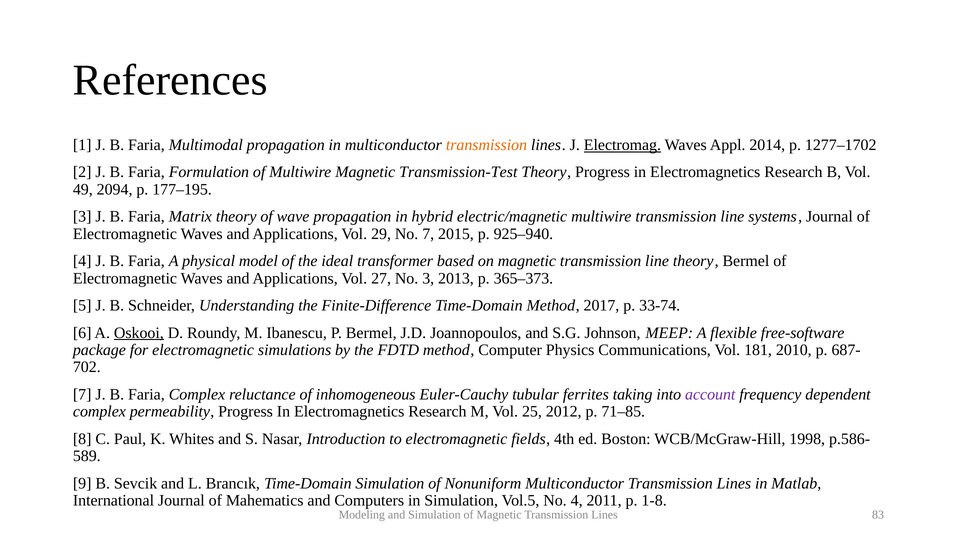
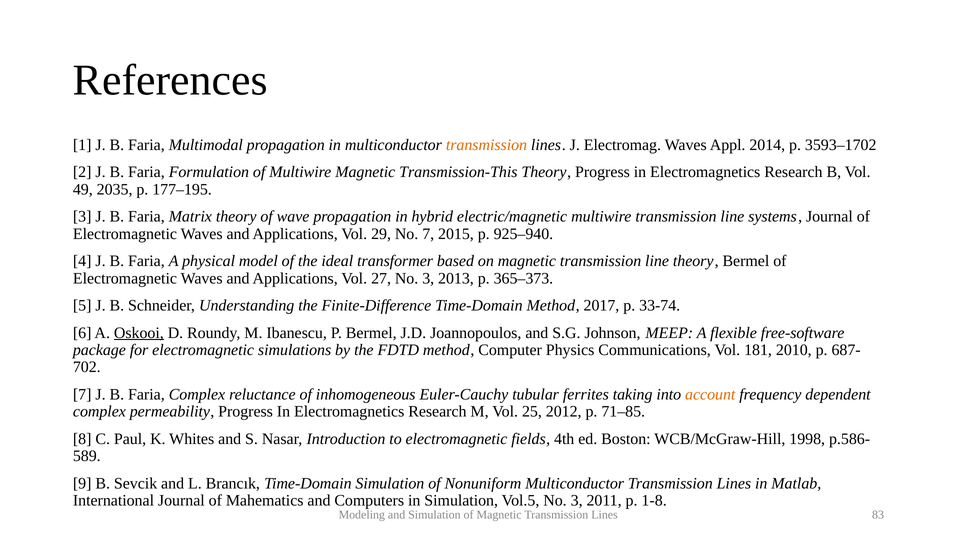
Electromag underline: present -> none (622, 145)
1277–1702: 1277–1702 -> 3593–1702 (841, 145)
Transmission-Test: Transmission-Test -> Transmission-This (458, 172)
2094: 2094 -> 2035 (115, 189)
account colour: purple -> orange (710, 394)
Vol.5 No 4: 4 -> 3 (577, 500)
